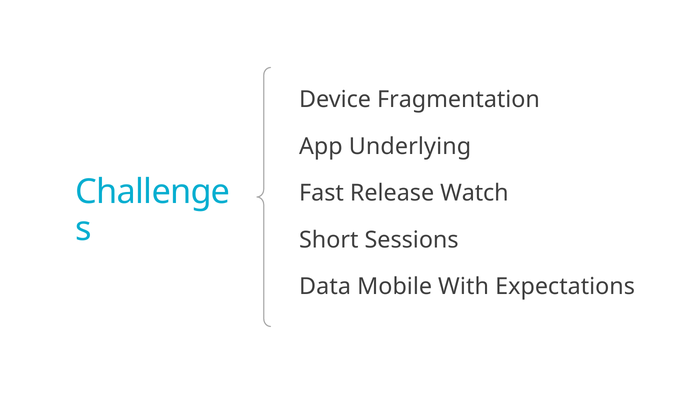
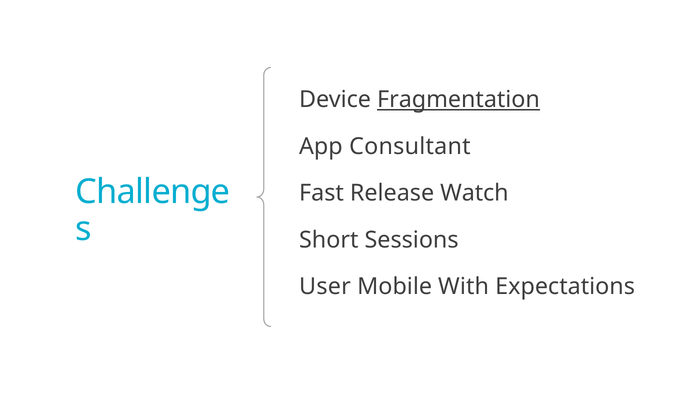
Fragmentation underline: none -> present (458, 100)
Underlying: Underlying -> Consultant (410, 146)
Data: Data -> User (325, 286)
